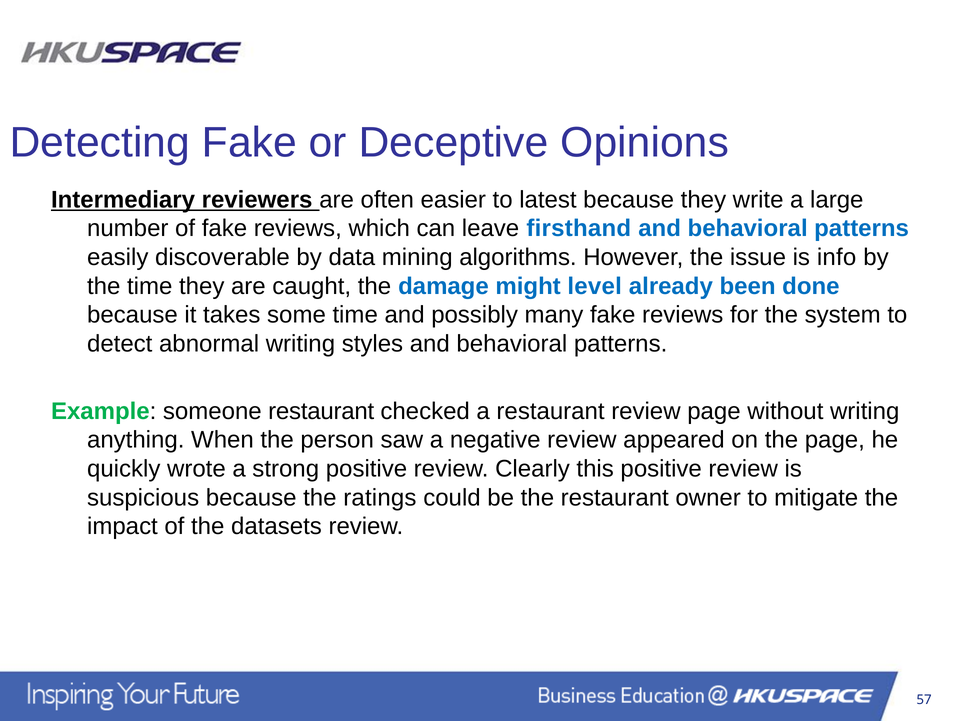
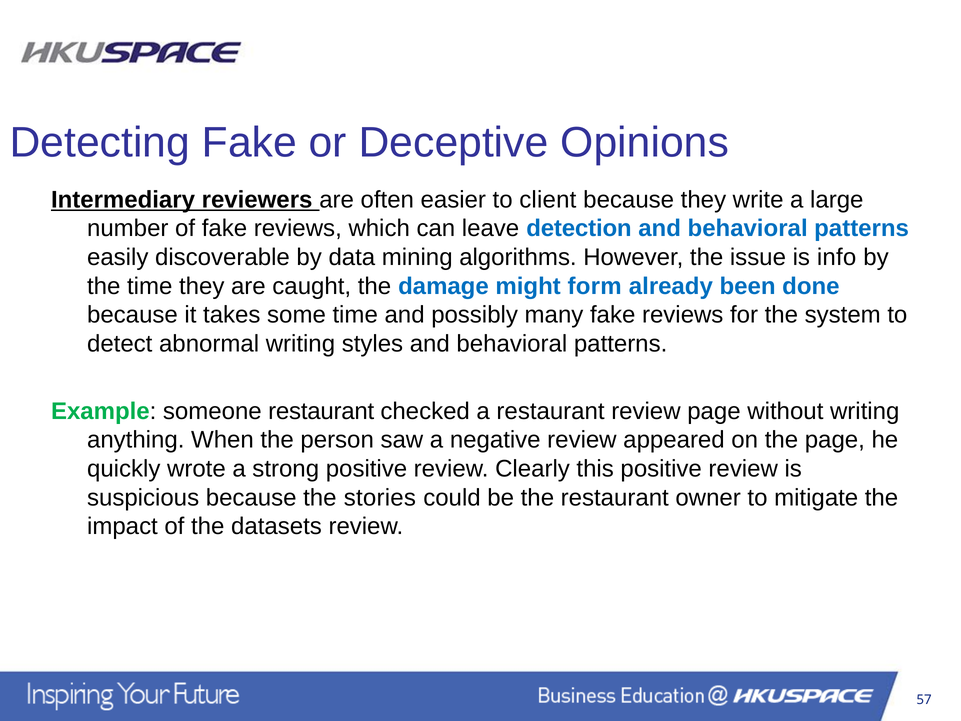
latest: latest -> client (548, 200)
firsthand: firsthand -> detection (579, 228)
level: level -> form (595, 286)
ratings: ratings -> stories (380, 497)
